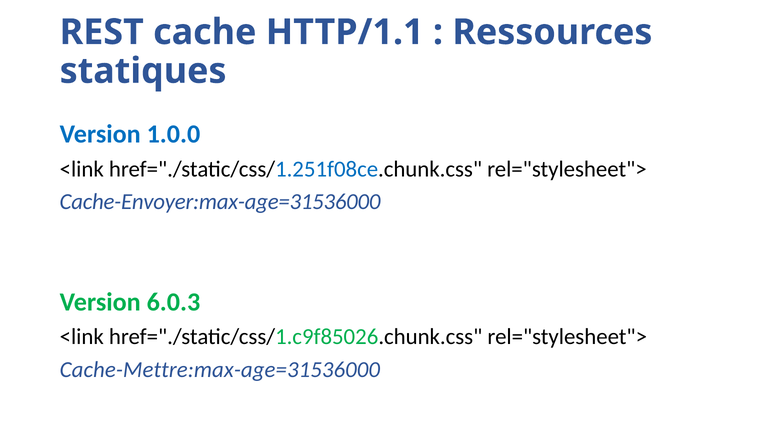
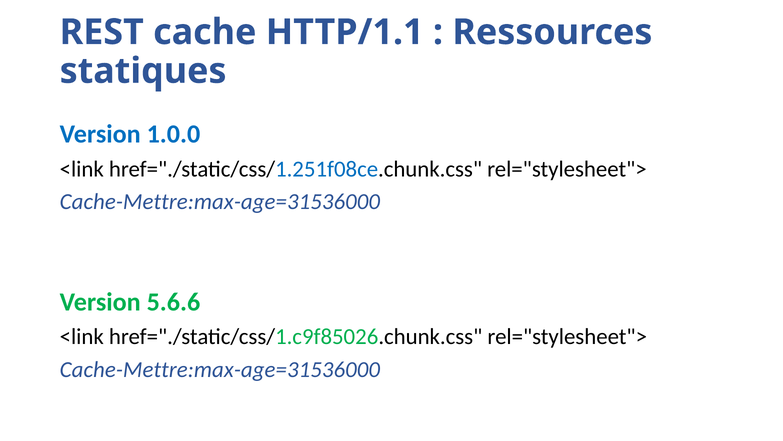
Cache-Envoyer:max-age=31536000: Cache-Envoyer:max-age=31536000 -> Cache-Mettre:max-age=31536000 (220, 202)
6.0.3: 6.0.3 -> 5.6.6 (173, 302)
